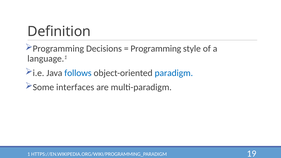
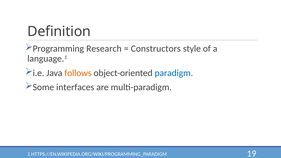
Decisions: Decisions -> Research (104, 49)
Programming: Programming -> Constructors (156, 49)
follows colour: blue -> orange (78, 73)
